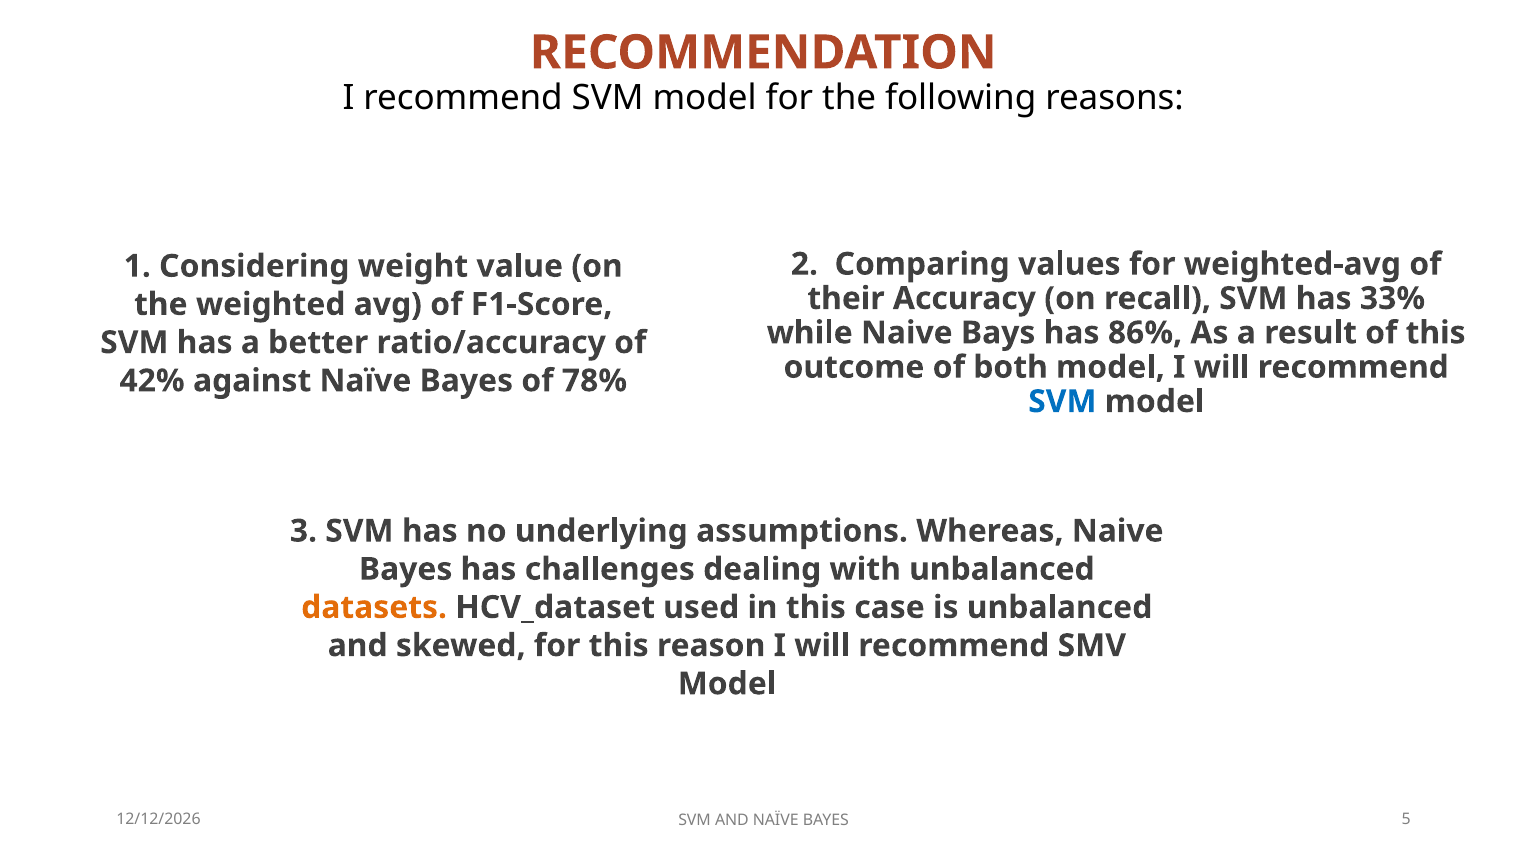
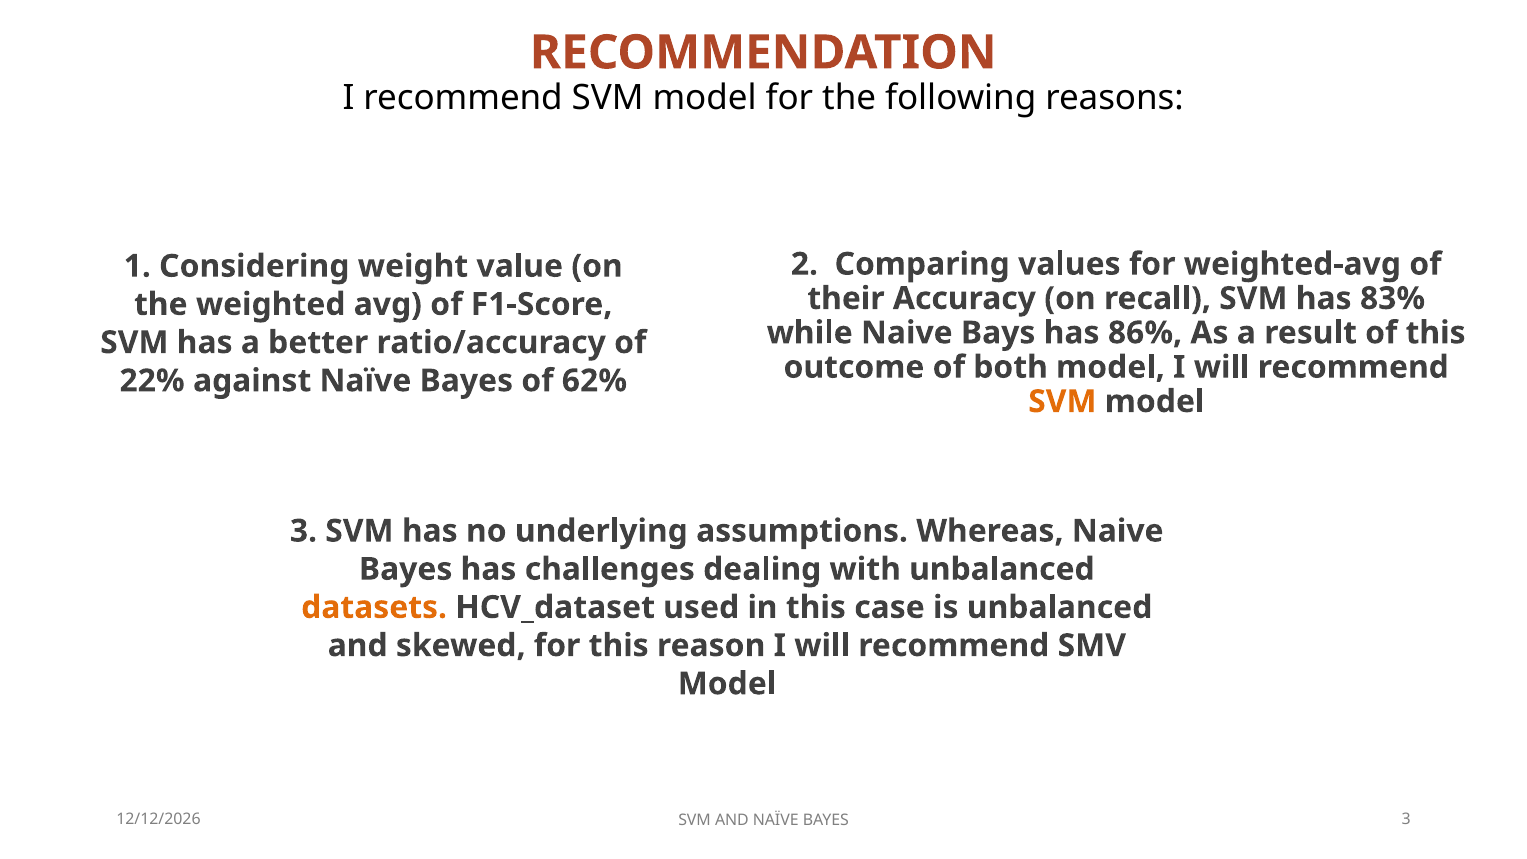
33%: 33% -> 83% (1393, 298)
42%: 42% -> 22% (152, 381)
78%: 78% -> 62% (594, 381)
SVM colour: blue -> orange (1062, 402)
BAYES 5: 5 -> 3 (1406, 819)
